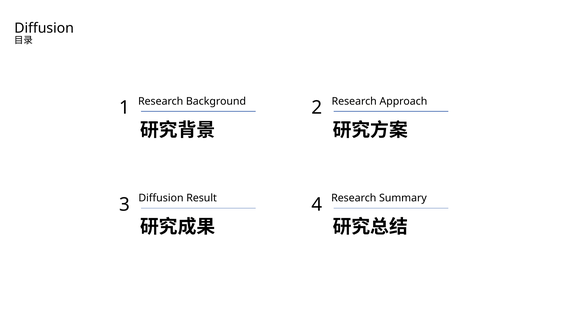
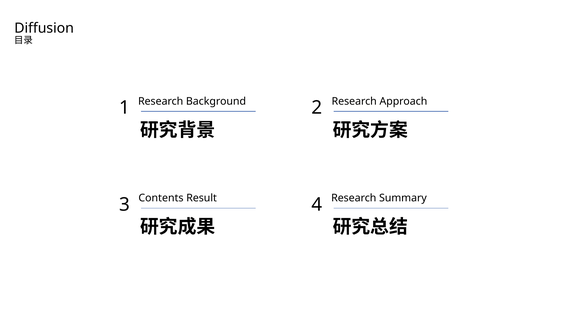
Diffusion: Diffusion -> Contents (161, 198)
